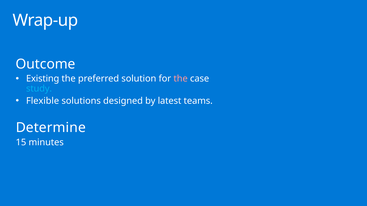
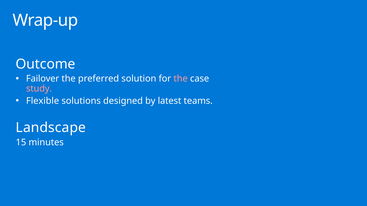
Existing: Existing -> Failover (43, 79)
study colour: light blue -> pink (39, 89)
Determine: Determine -> Landscape (51, 128)
